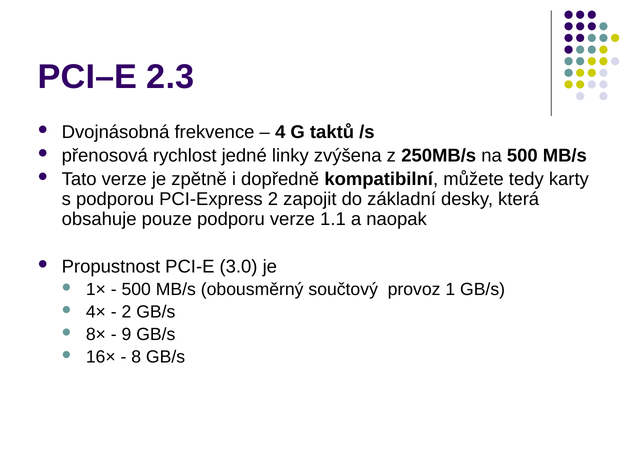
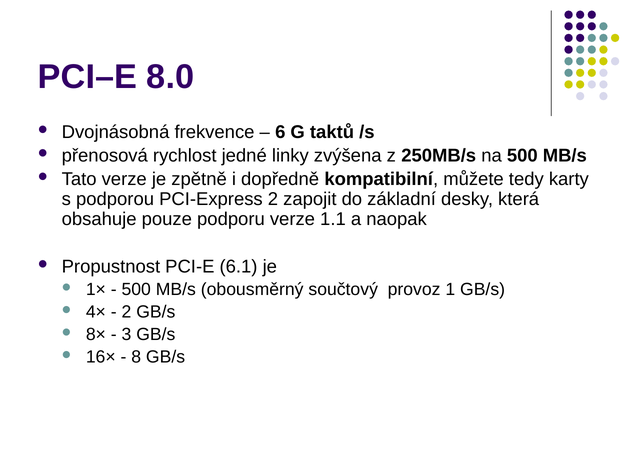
2.3: 2.3 -> 8.0 (170, 77)
4: 4 -> 6 (280, 132)
3.0: 3.0 -> 6.1 (239, 266)
9: 9 -> 3 (126, 334)
